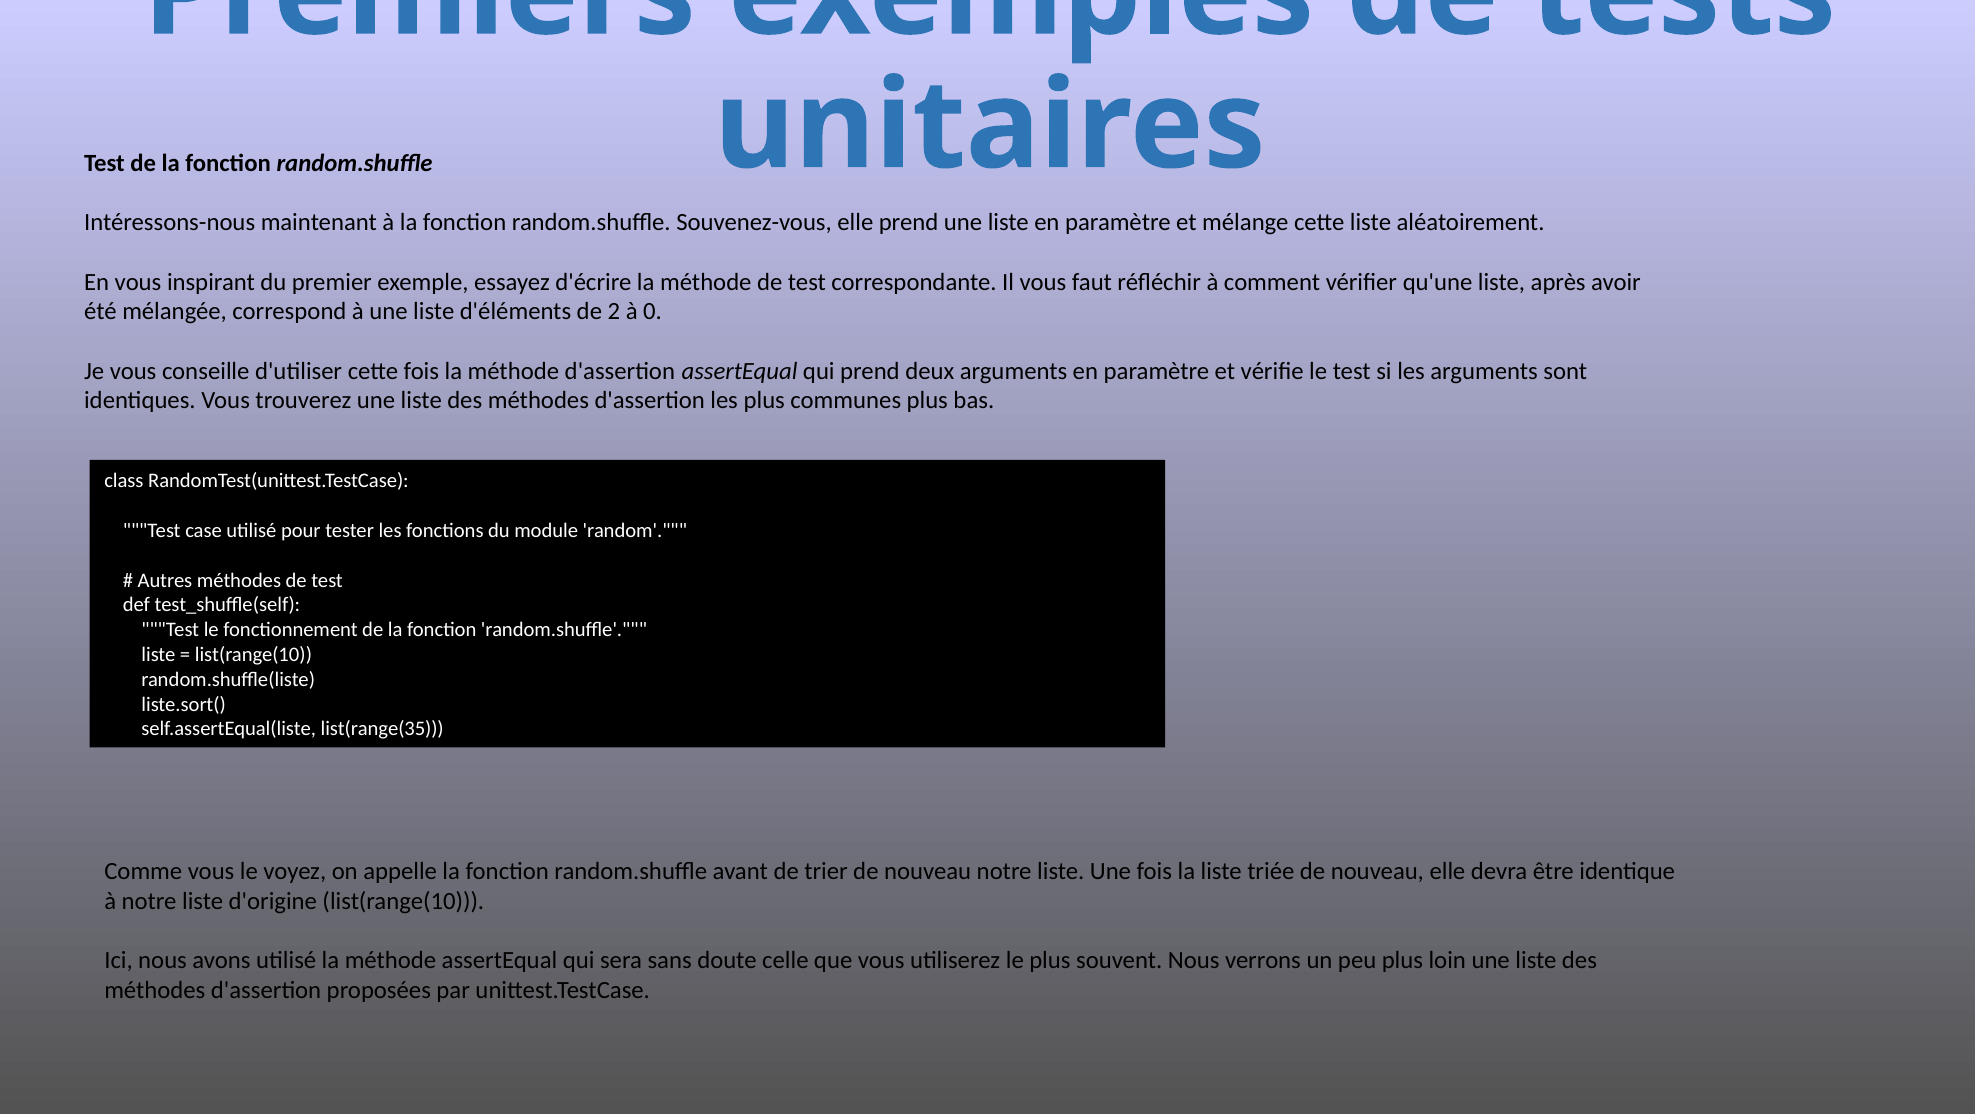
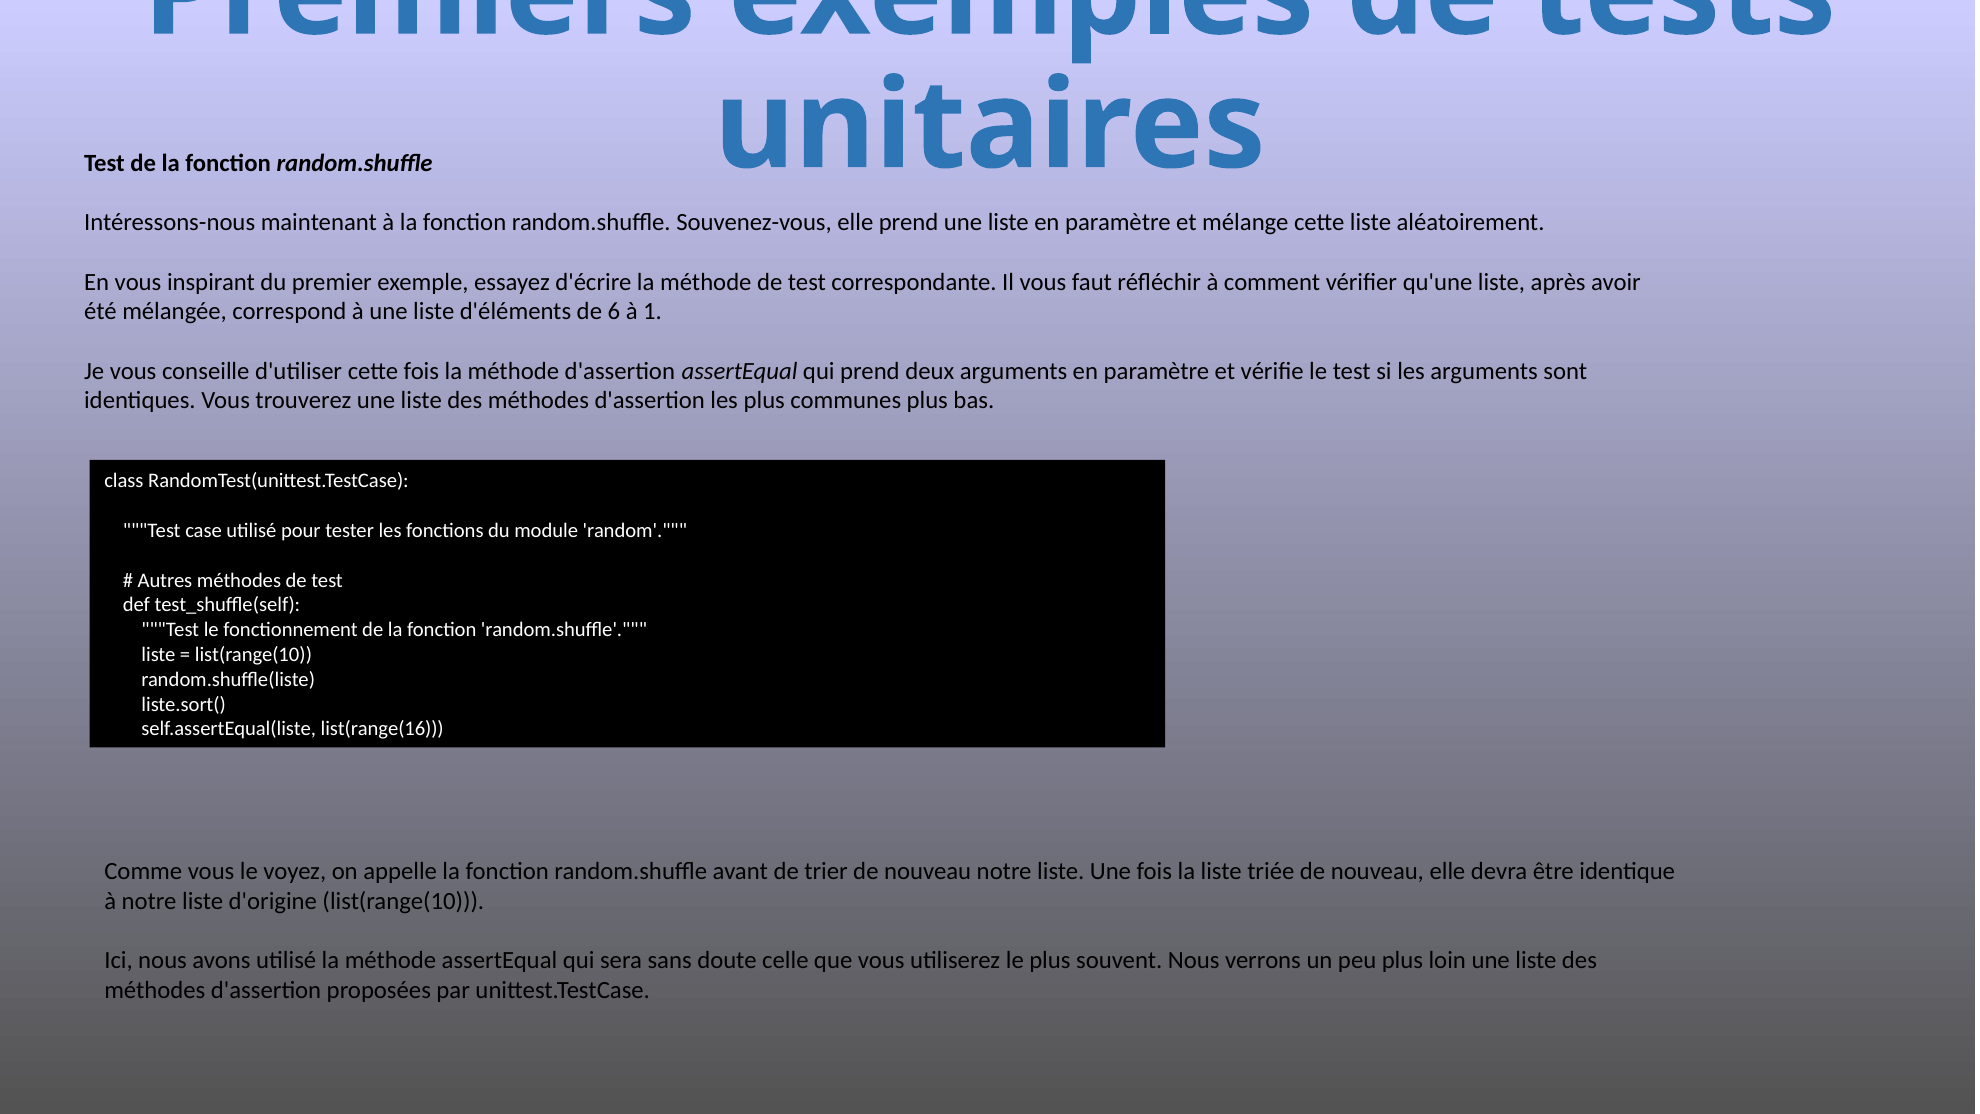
2: 2 -> 6 (614, 312)
0: 0 -> 1 (653, 312)
list(range(35: list(range(35 -> list(range(16 (382, 729)
